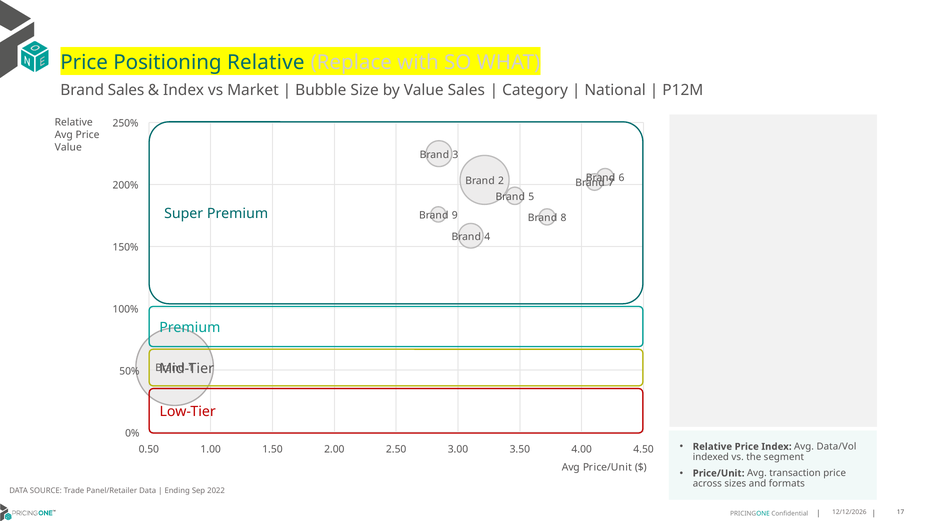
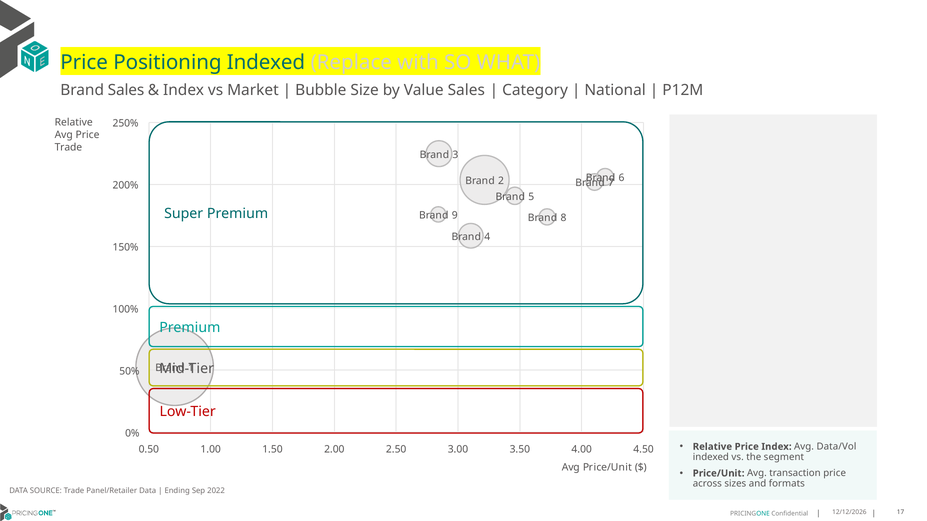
Positioning Relative: Relative -> Indexed (266, 62)
Value: Value -> Trade (68, 147)
